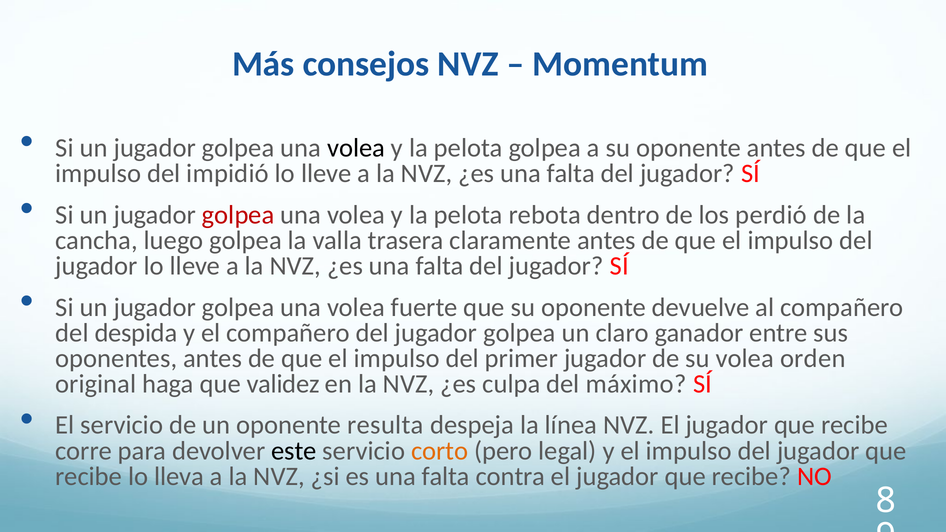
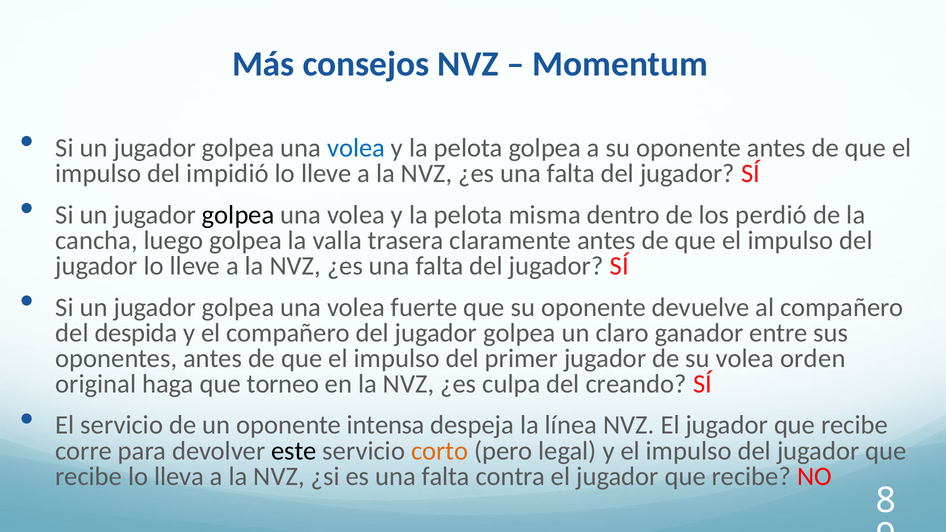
volea colour: black -> blue (356, 148)
golpea colour: red -> black (238, 215)
rebota: rebota -> misma (545, 215)
validez: validez -> torneo (283, 384)
máximo: máximo -> creando (636, 384)
resulta: resulta -> intensa (386, 425)
